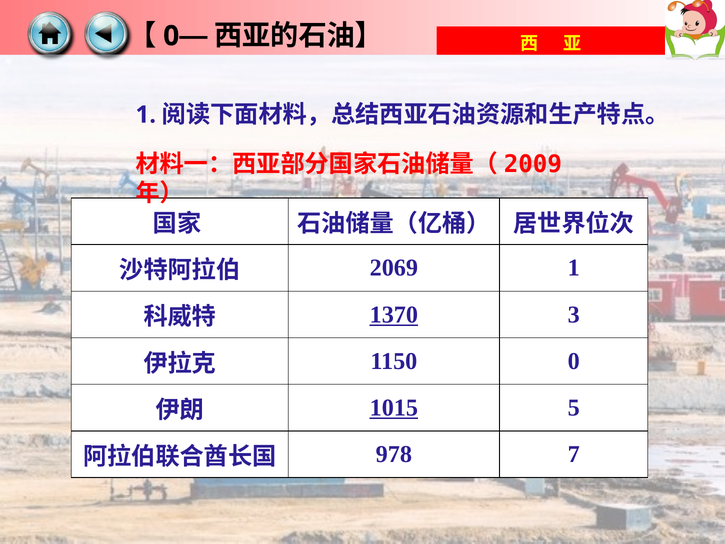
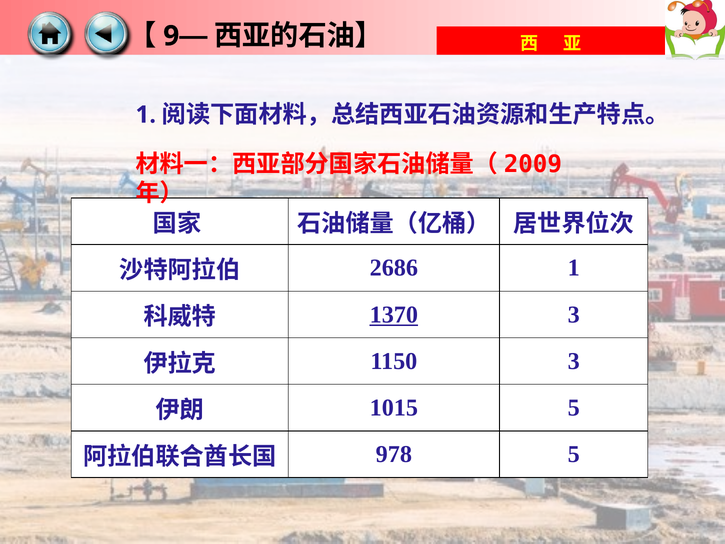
0: 0 -> 9 (171, 36)
2069: 2069 -> 2686 (394, 268)
1150 0: 0 -> 3 (574, 361)
1015 underline: present -> none (394, 408)
978 7: 7 -> 5 (574, 454)
